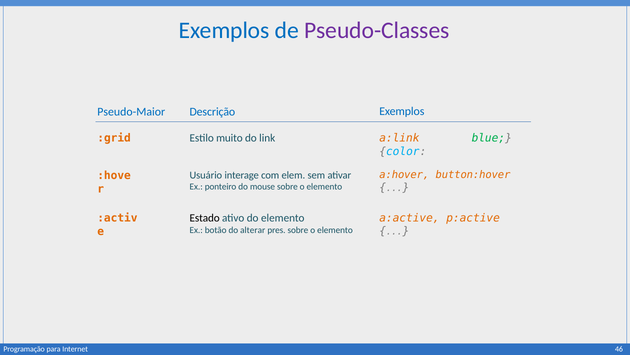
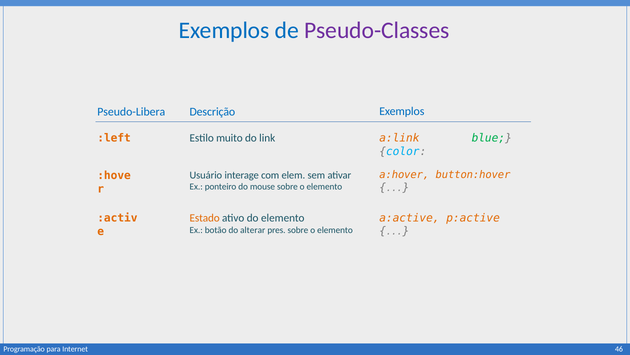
Pseudo-Maior: Pseudo-Maior -> Pseudo-Libera (131, 112)
:grid: :grid -> :left (114, 138)
Estado colour: black -> orange (205, 217)
